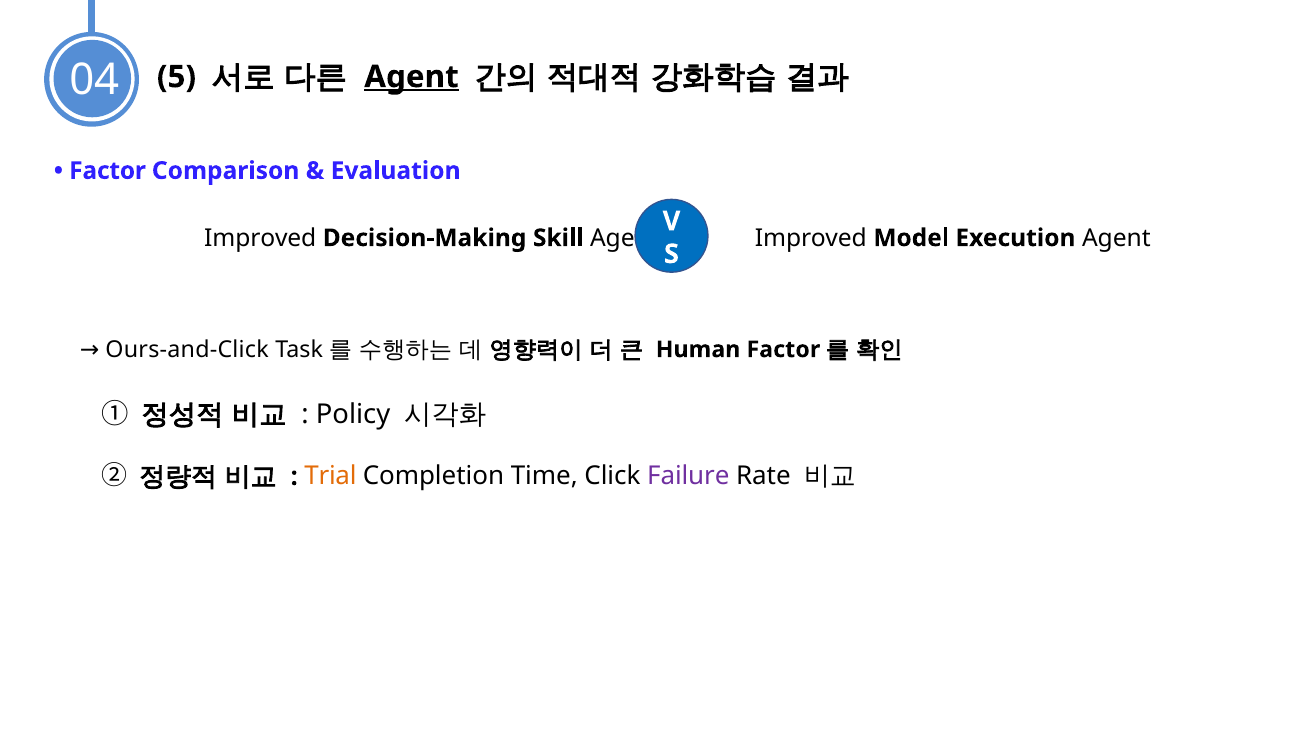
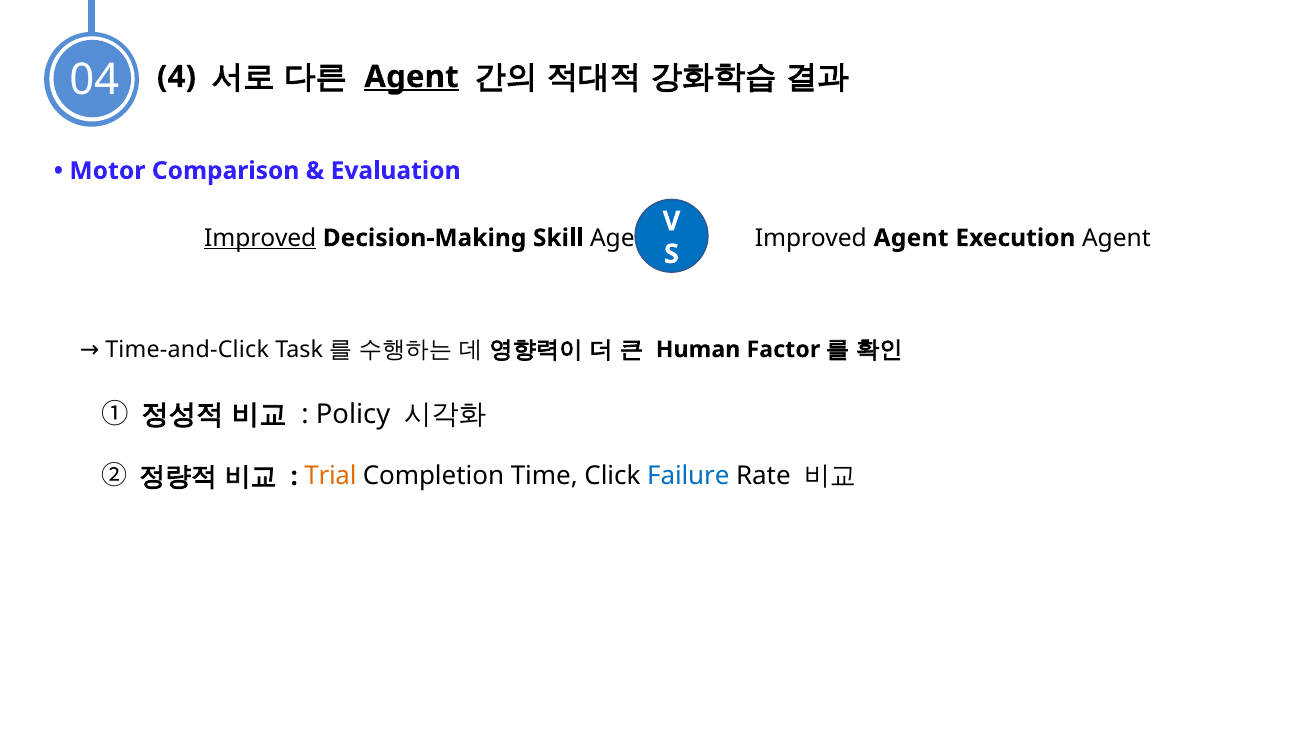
5: 5 -> 4 (176, 77)
Factor: Factor -> Motor (107, 171)
Improved underline: none -> present (260, 238)
Improved Model: Model -> Agent (911, 238)
Ours-and-Click: Ours-and-Click -> Time-and-Click (187, 350)
Failure colour: purple -> blue (688, 477)
